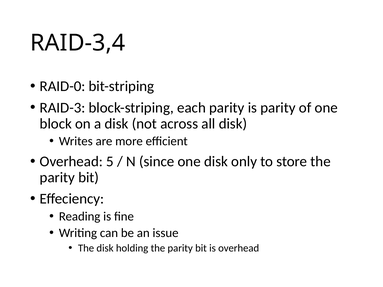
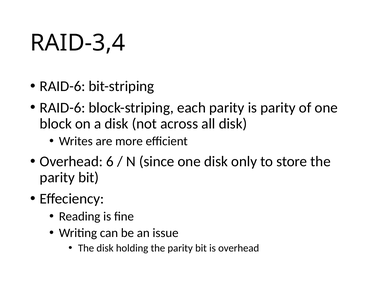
RAID-0: RAID-0 -> RAID-6 (63, 86)
RAID-3: RAID-3 -> RAID-6 (63, 108)
5: 5 -> 6 (110, 162)
